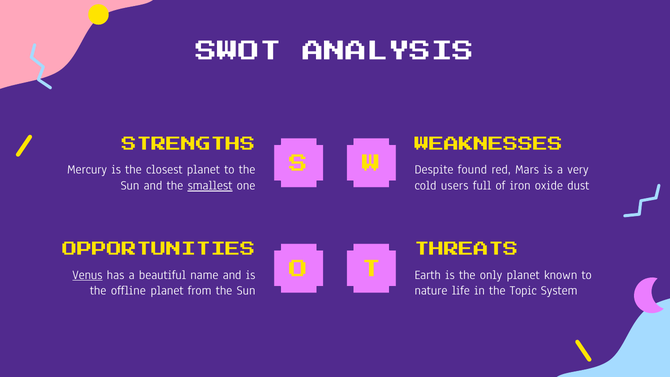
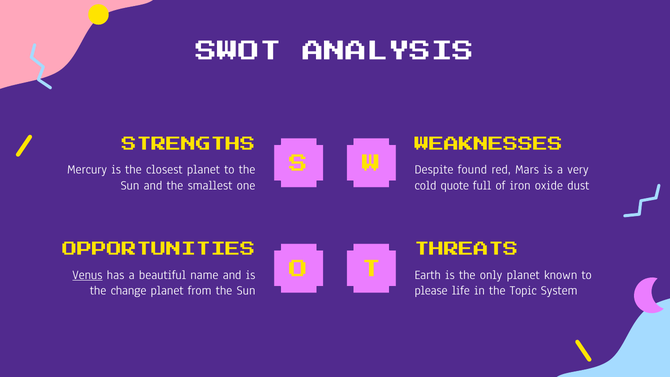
smallest underline: present -> none (210, 185)
users: users -> quote (455, 185)
offline: offline -> change (129, 290)
nature: nature -> please (431, 290)
